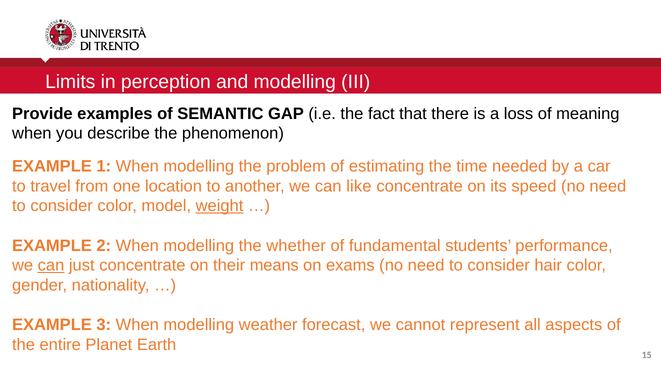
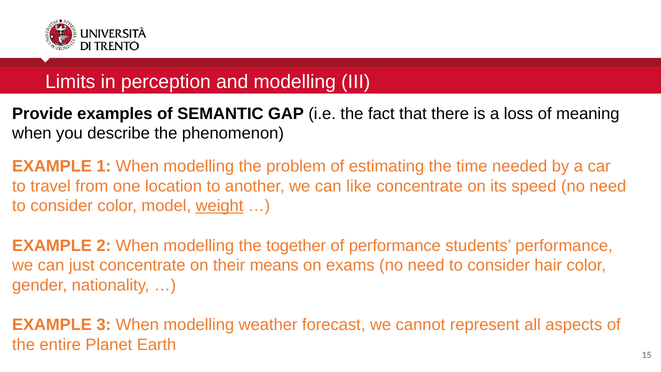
whether: whether -> together (296, 246)
of fundamental: fundamental -> performance (395, 246)
can underline: present -> none (51, 265)
